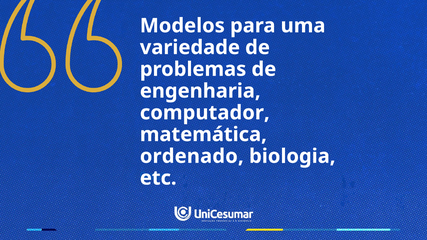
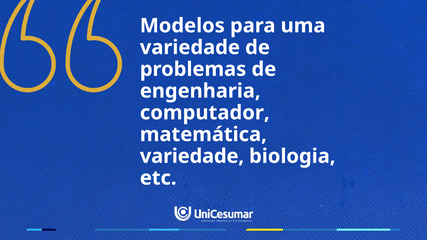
ordenado: ordenado -> variedade (192, 156)
